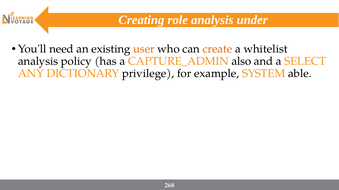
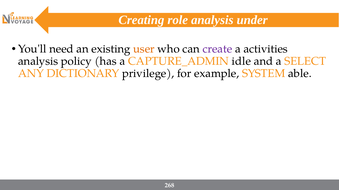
create colour: orange -> purple (217, 49)
whitelist: whitelist -> activities (266, 49)
also: also -> idle (241, 61)
